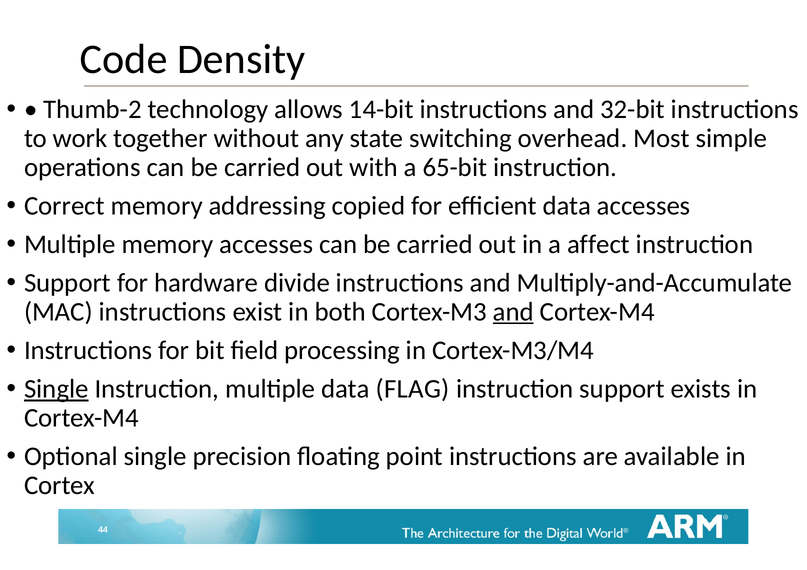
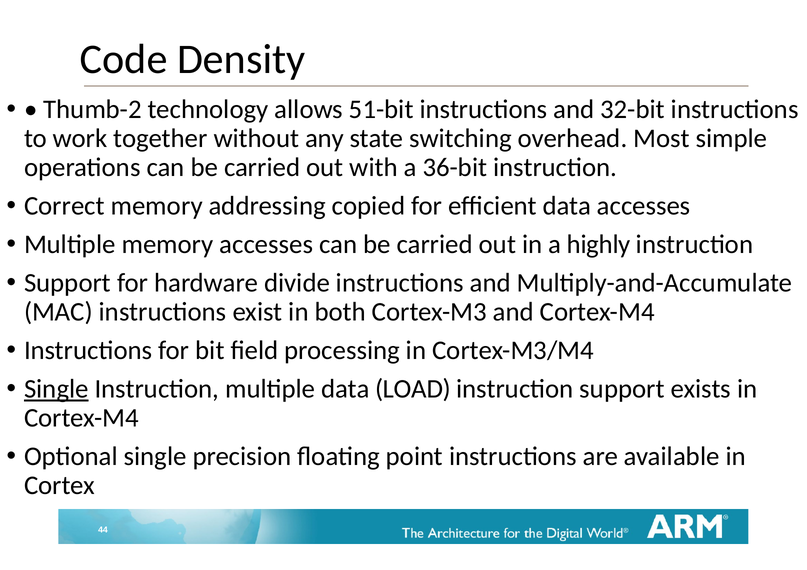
14-bit: 14-bit -> 51-bit (381, 109)
65-bit: 65-bit -> 36-bit (455, 167)
affect: affect -> highly (599, 244)
and underline: present -> none (513, 312)
FLAG: FLAG -> LOAD (413, 389)
